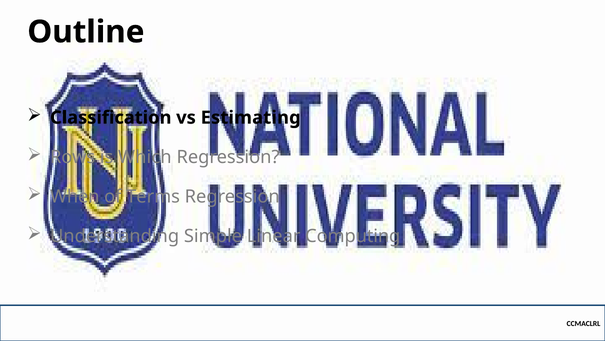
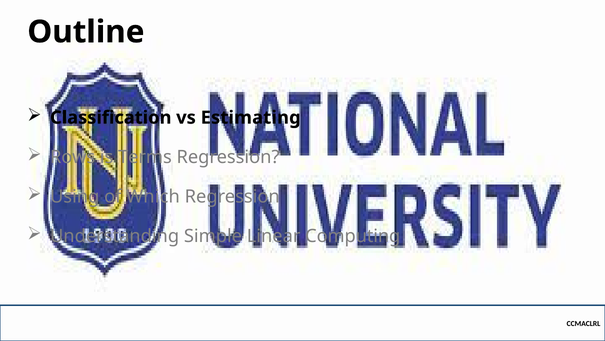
Which: Which -> Terms (145, 157)
When: When -> Using (75, 196)
Terms: Terms -> Which (153, 196)
